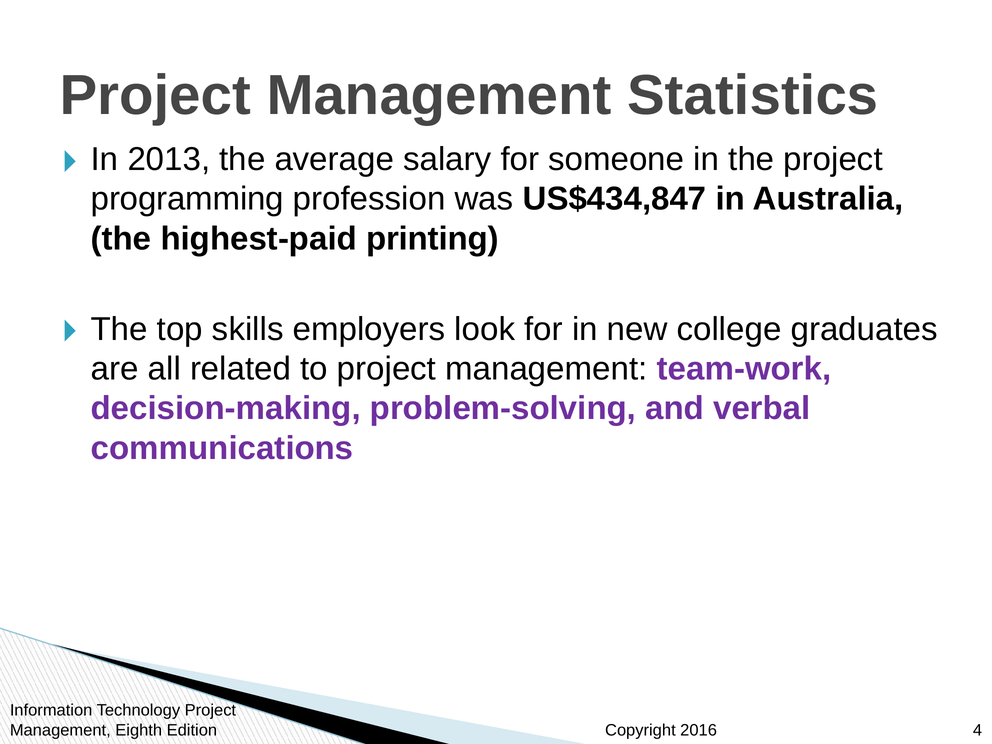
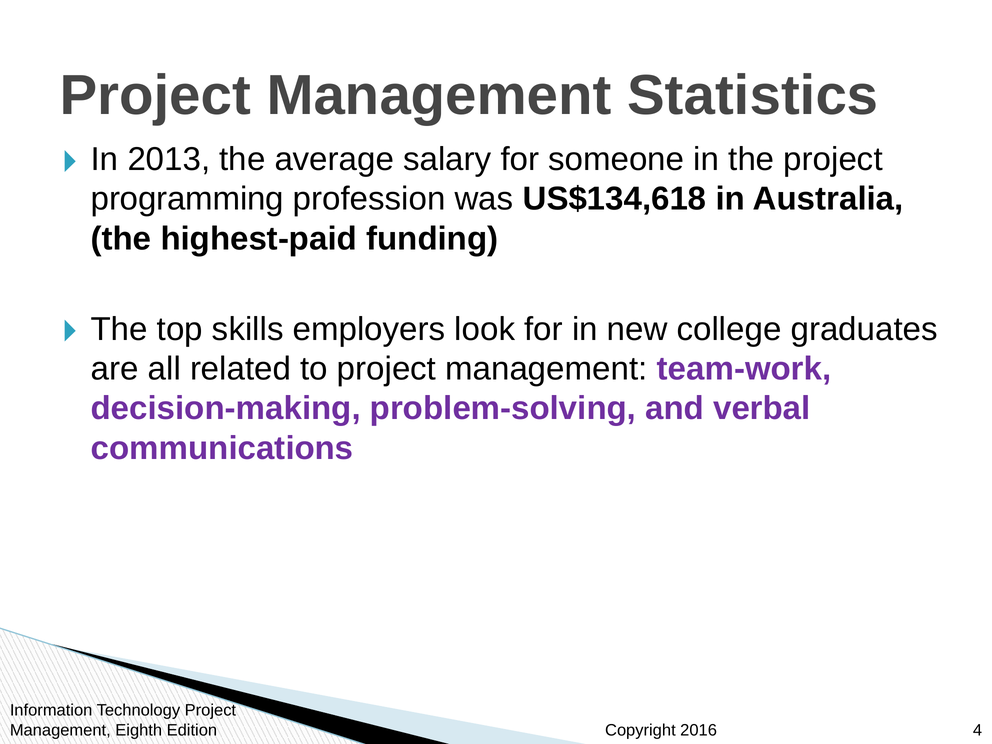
US$434,847: US$434,847 -> US$134,618 (615, 199)
printing: printing -> funding (432, 239)
